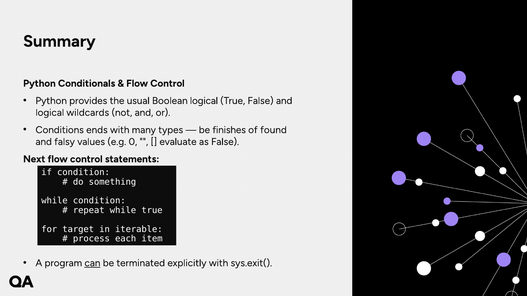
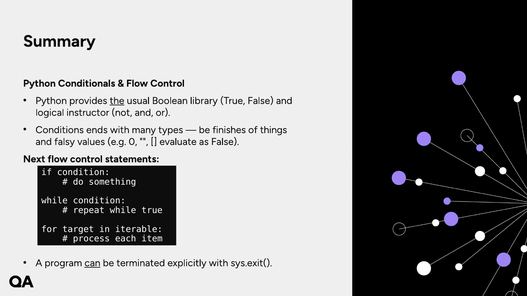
the underline: none -> present (117, 101)
Boolean logical: logical -> library (204, 101)
wildcards: wildcards -> instructor (88, 113)
found: found -> things (274, 130)
